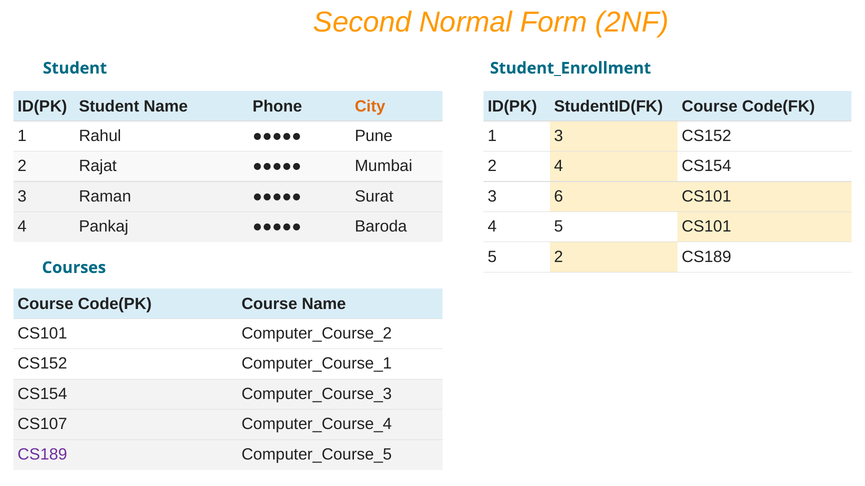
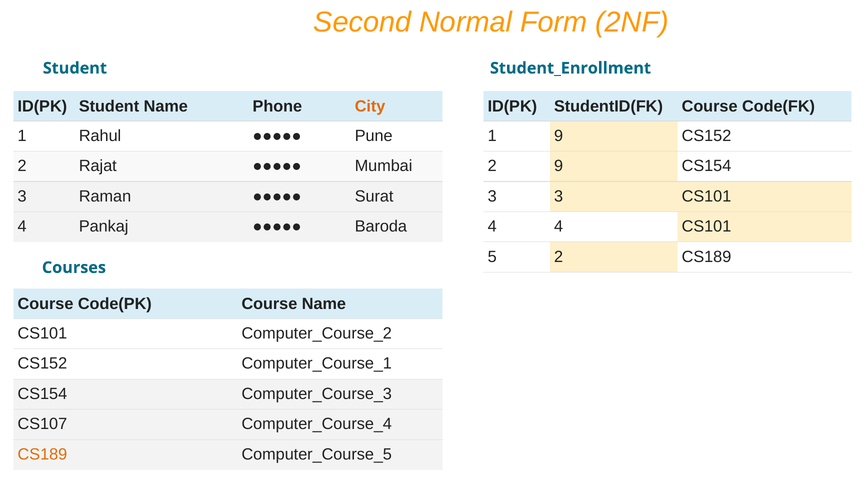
1 3: 3 -> 9 (559, 136)
2 4: 4 -> 9 (559, 166)
3 6: 6 -> 3 (559, 196)
4 5: 5 -> 4 (559, 227)
CS189 colour: purple -> orange (42, 455)
